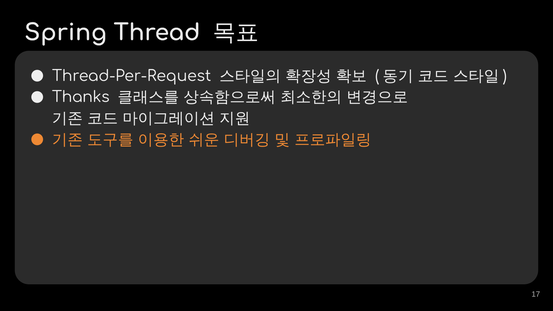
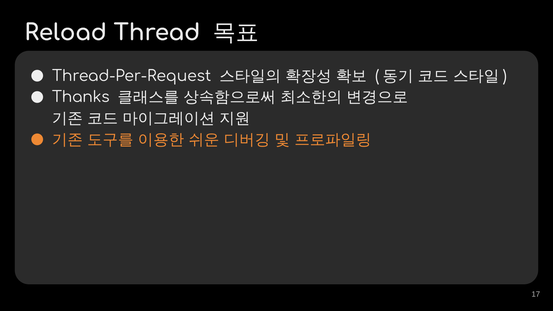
Spring: Spring -> Reload (66, 33)
